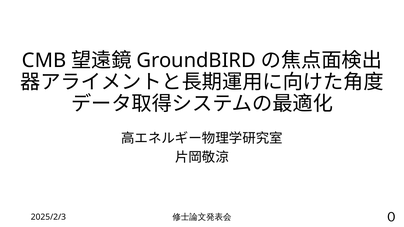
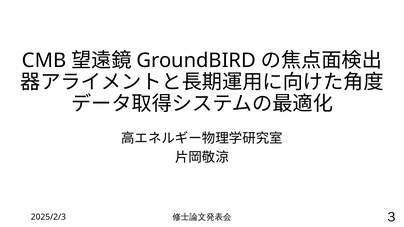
0: 0 -> 3 (391, 217)
